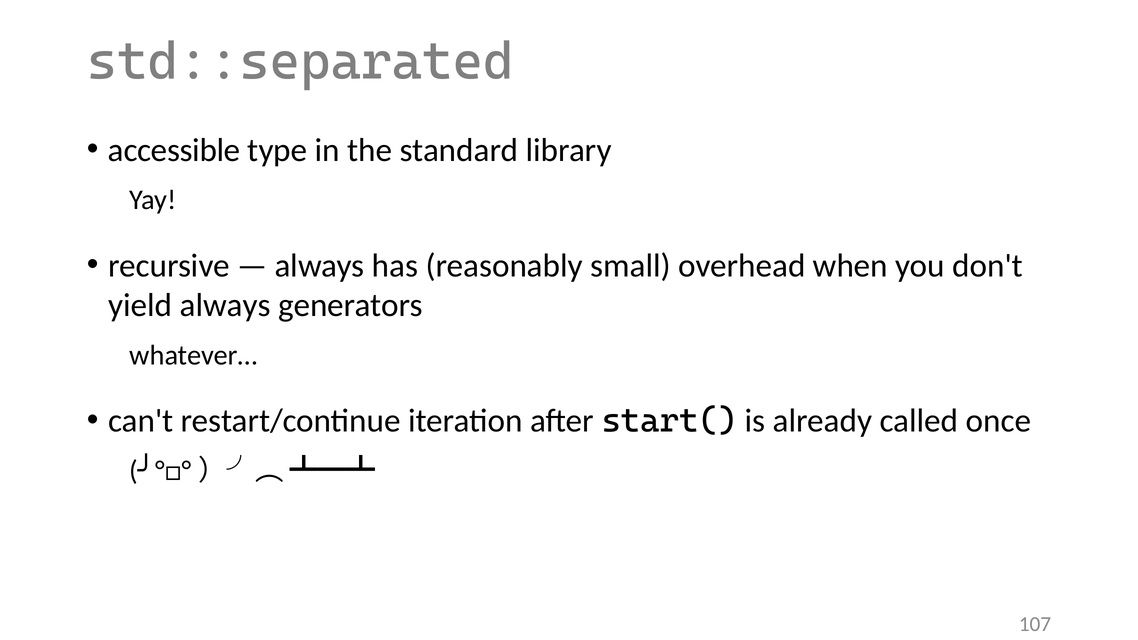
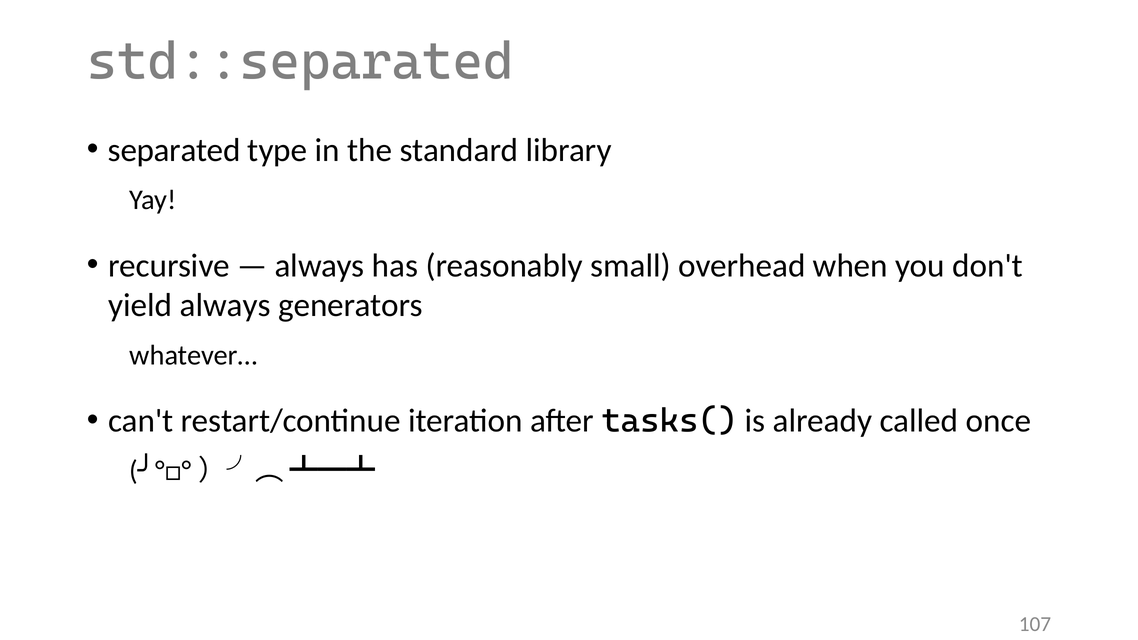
accessible: accessible -> separated (174, 150)
start(: start( -> tasks( (669, 421)
